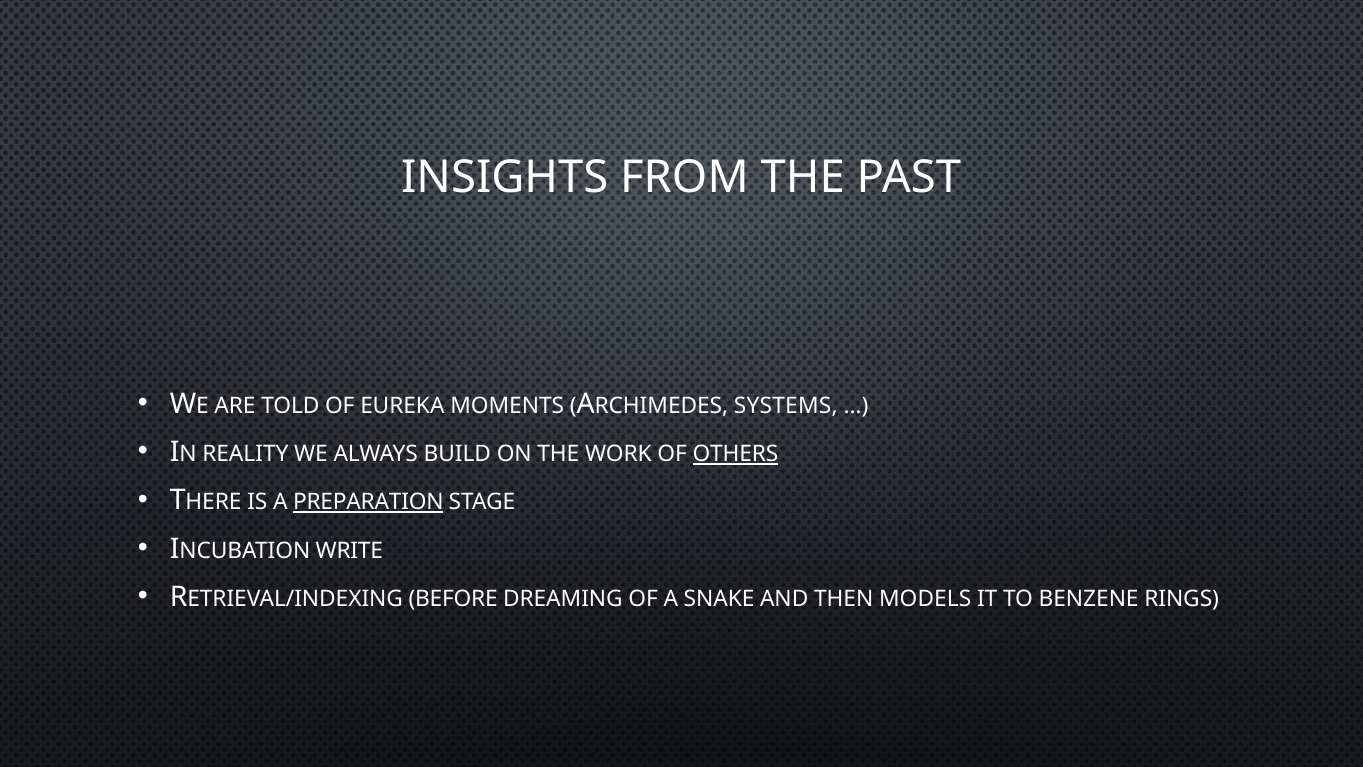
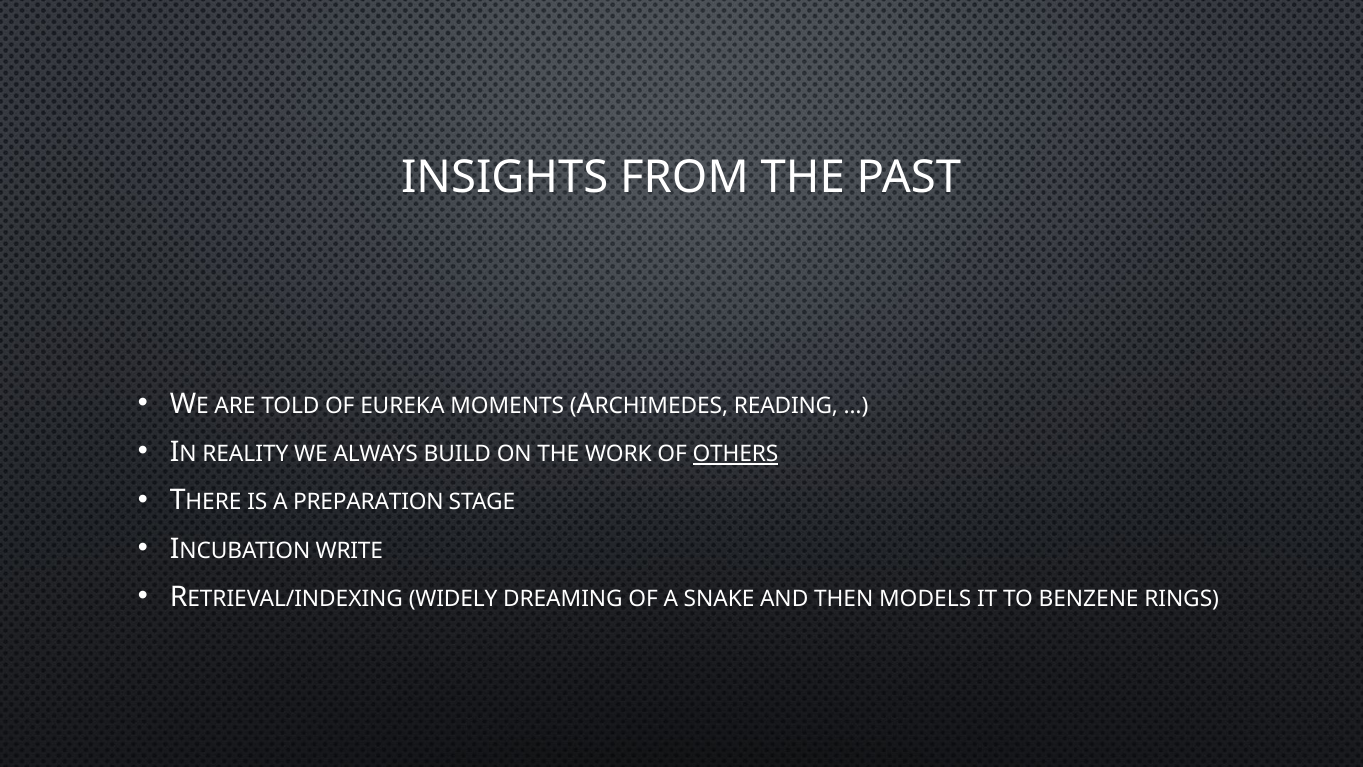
SYSTEMS: SYSTEMS -> READING (786, 406)
PREPARATION underline: present -> none (368, 502)
BEFORE: BEFORE -> WIDELY (453, 599)
